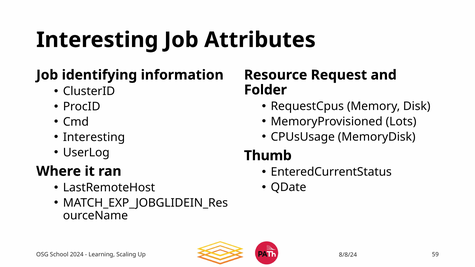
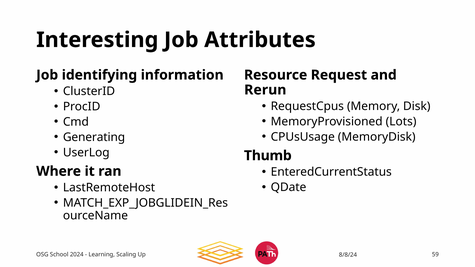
Folder: Folder -> Rerun (265, 90)
Interesting: Interesting -> Generating (94, 137)
